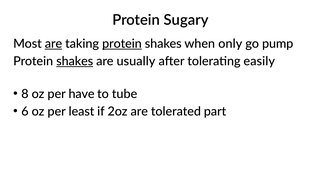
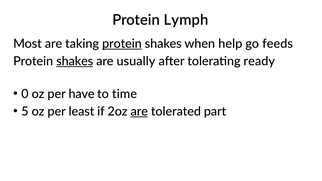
Sugary: Sugary -> Lymph (186, 20)
are underline: present -> none (54, 44)
only: only -> help (230, 44)
pump: pump -> feeds (278, 44)
easily: easily -> ready (259, 61)
8: 8 -> 0 (25, 94)
tube: tube -> time (125, 94)
6: 6 -> 5 (25, 111)
are underline: none -> present (139, 111)
